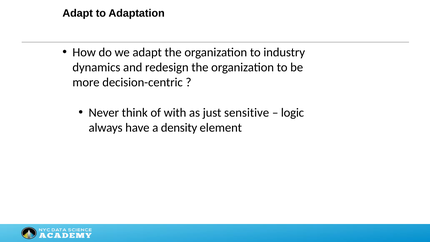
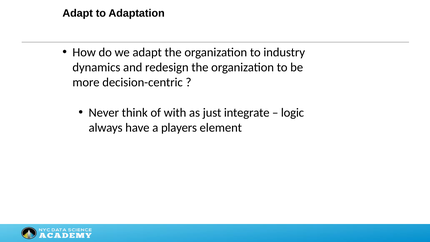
sensitive: sensitive -> integrate (247, 113)
density: density -> players (179, 128)
